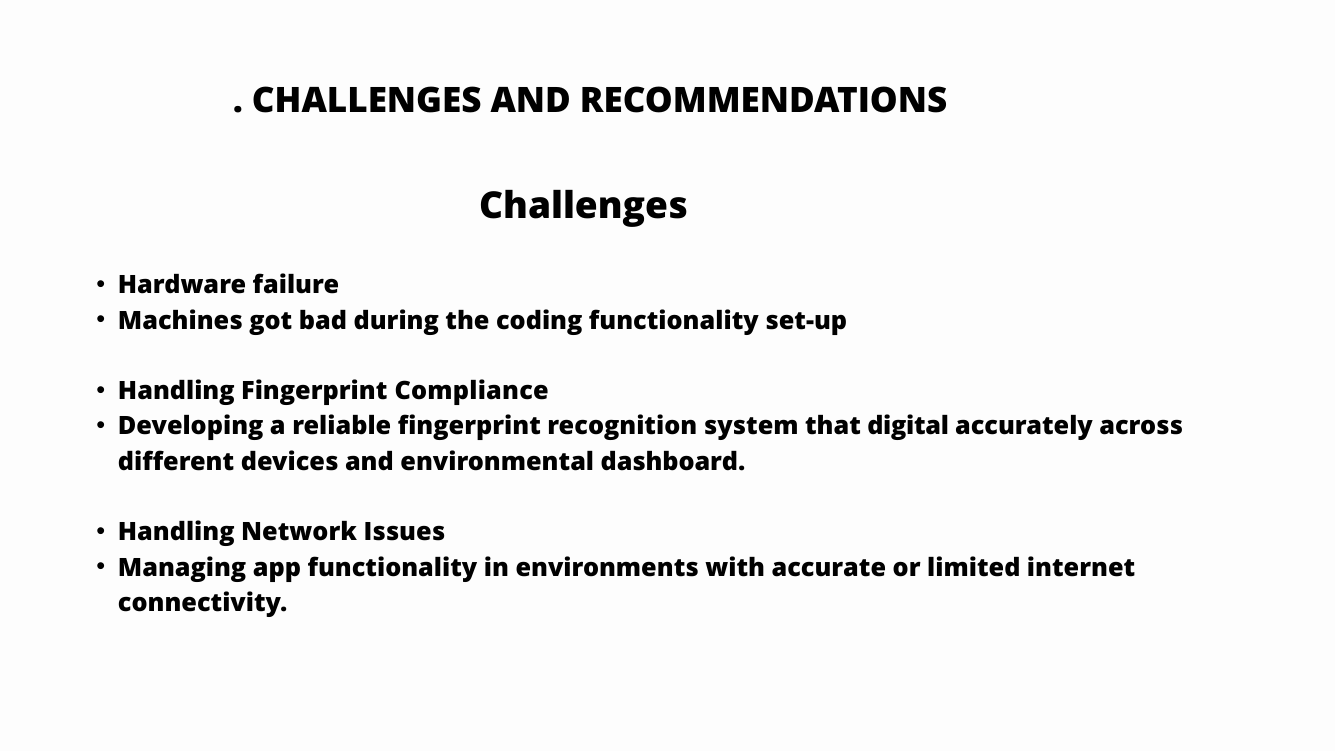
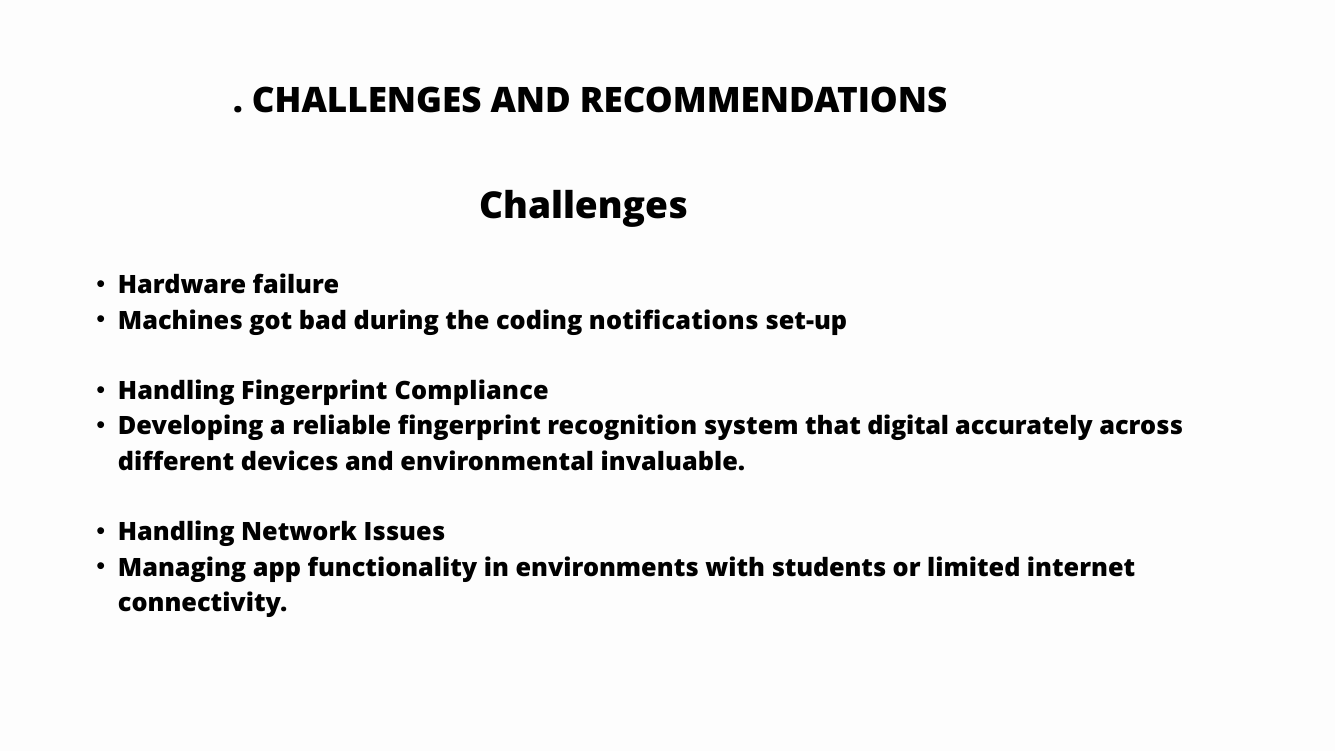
coding functionality: functionality -> notifications (674, 321)
dashboard: dashboard -> invaluable (673, 462)
accurate: accurate -> students (829, 568)
